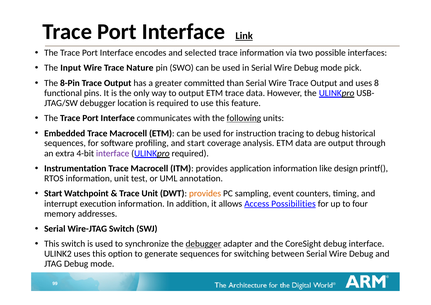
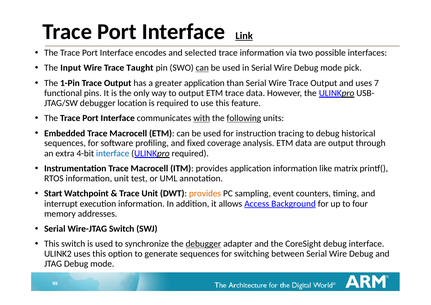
Nature: Nature -> Taught (140, 68)
can underline: none -> present (202, 68)
8-Pin: 8-Pin -> 1-Pin (70, 83)
greater committed: committed -> application (204, 83)
8: 8 -> 7 (376, 83)
with underline: none -> present (202, 118)
and start: start -> fixed (196, 143)
interface colour: purple -> blue (113, 153)
design: design -> matrix (346, 168)
Possibilities: Possibilities -> Background (294, 203)
